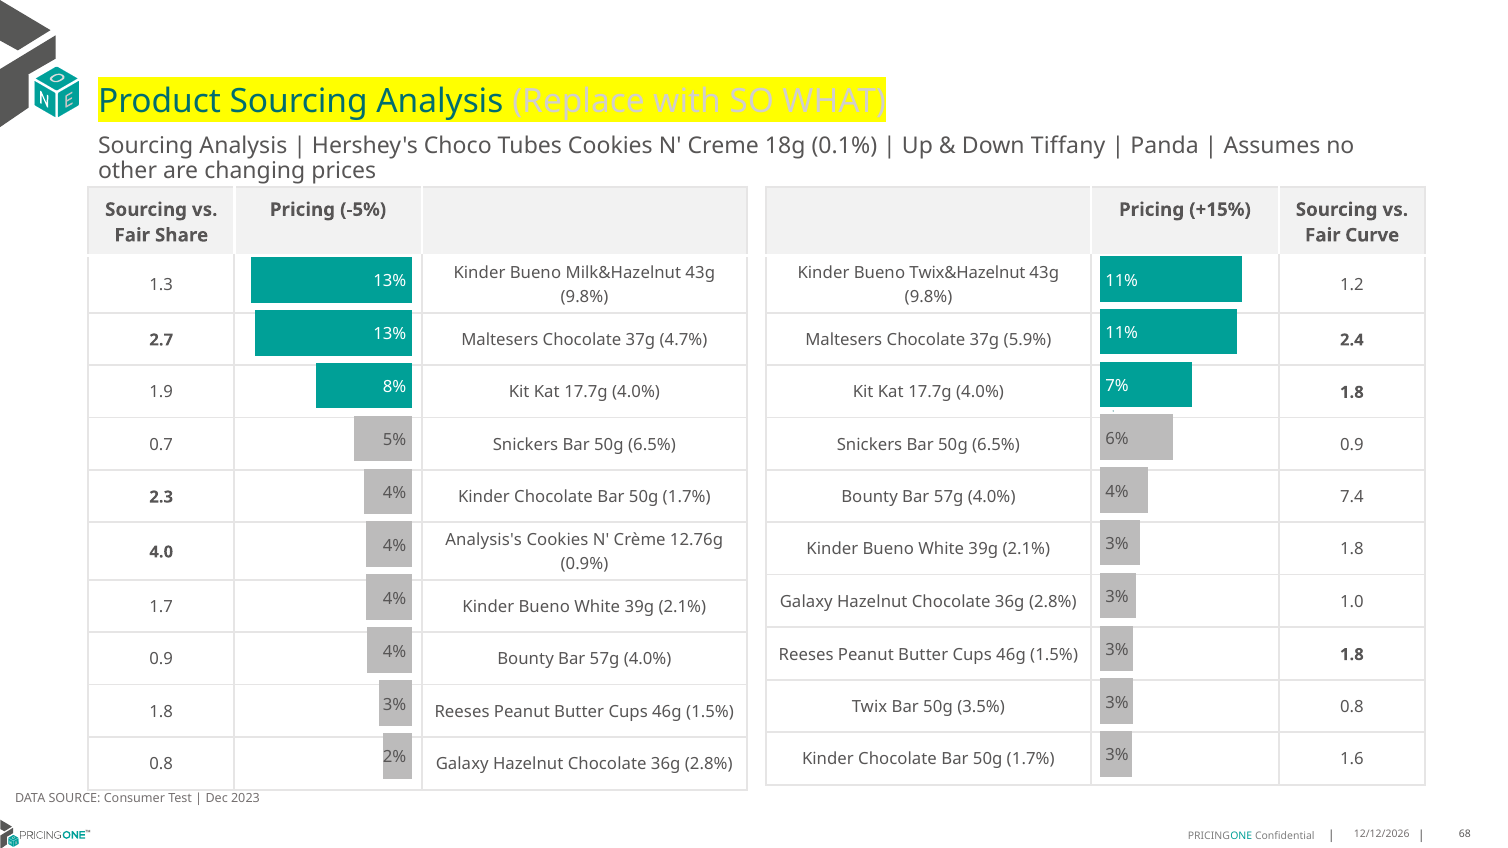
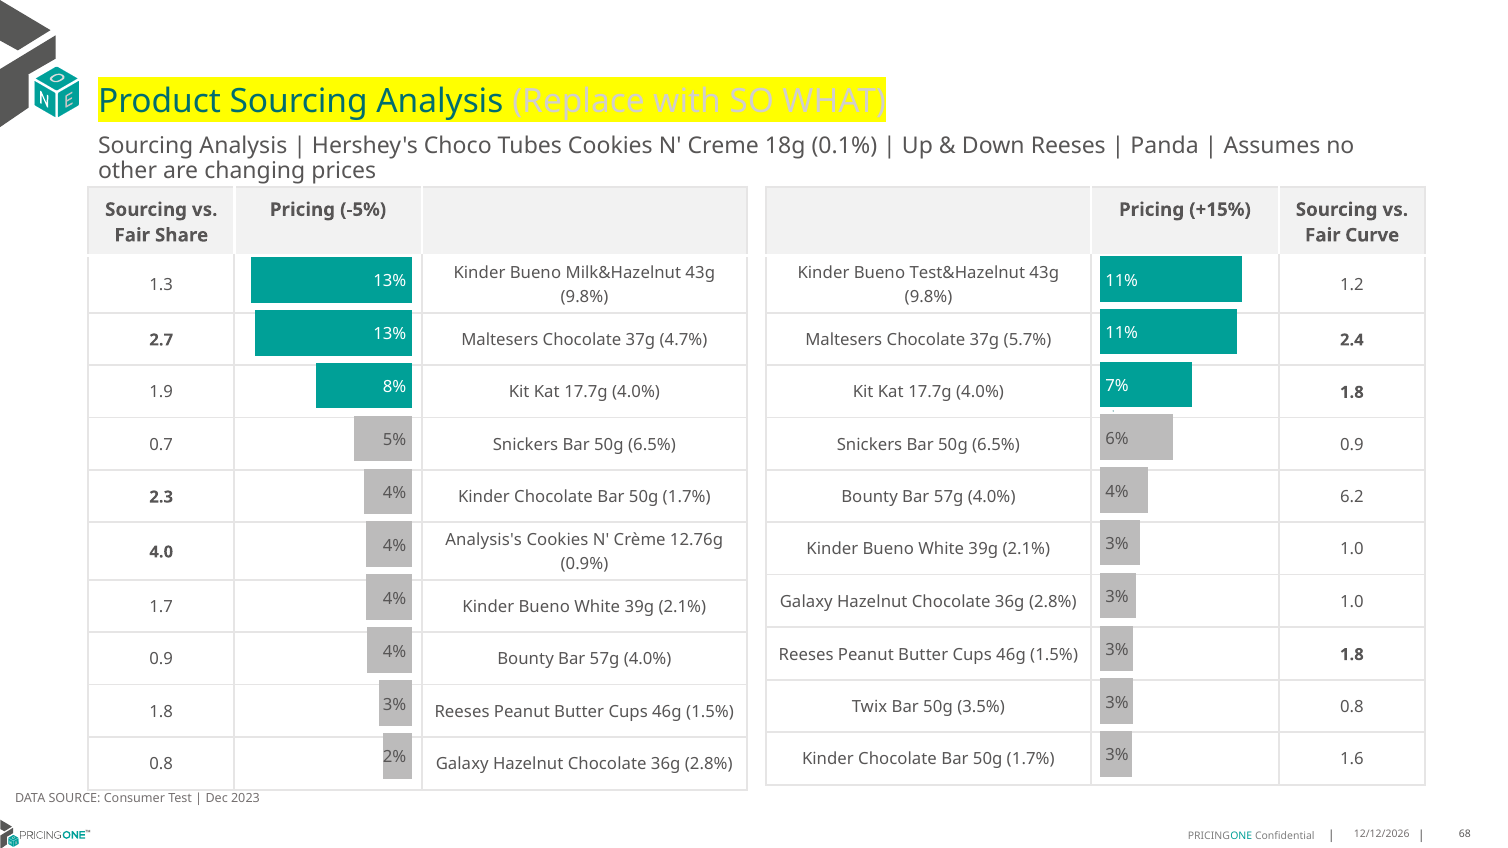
Down Tiffany: Tiffany -> Reeses (1068, 146)
Twix&Hazelnut: Twix&Hazelnut -> Test&Hazelnut (967, 273)
5.9%: 5.9% -> 5.7% (1028, 340)
7.4: 7.4 -> 6.2 (1352, 497)
2.1% 1.8: 1.8 -> 1.0 (1352, 550)
